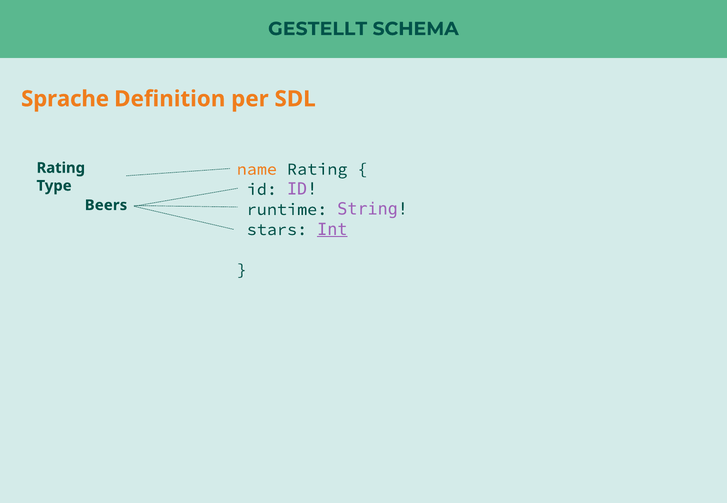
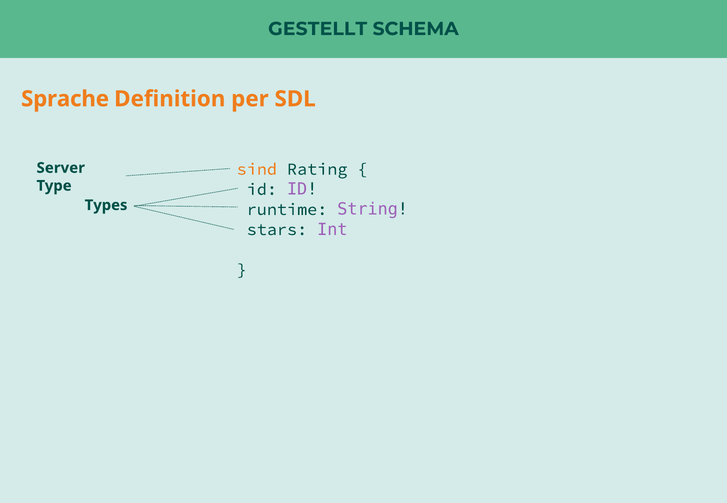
Rating: Rating -> Server (61, 168)
name: name -> sind (257, 169)
Beers: Beers -> Types (106, 205)
Int underline: present -> none (332, 230)
